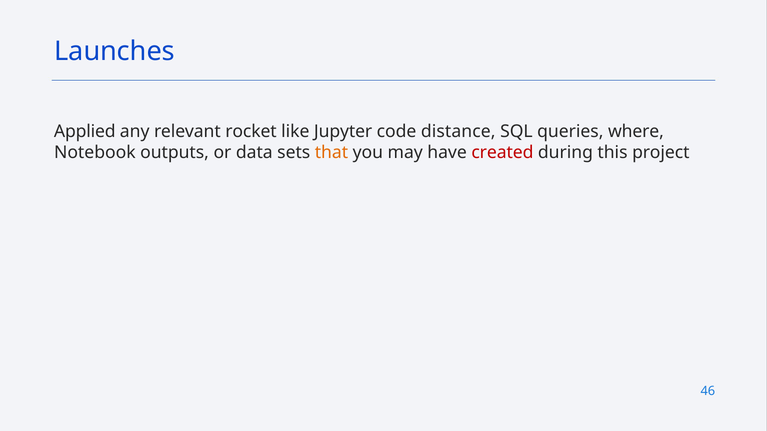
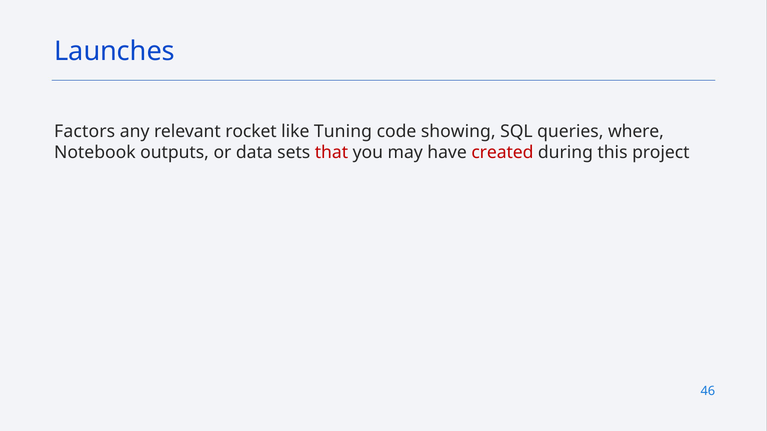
Applied: Applied -> Factors (85, 132)
Jupyter: Jupyter -> Tuning (343, 132)
distance: distance -> showing (458, 132)
that colour: orange -> red (331, 153)
